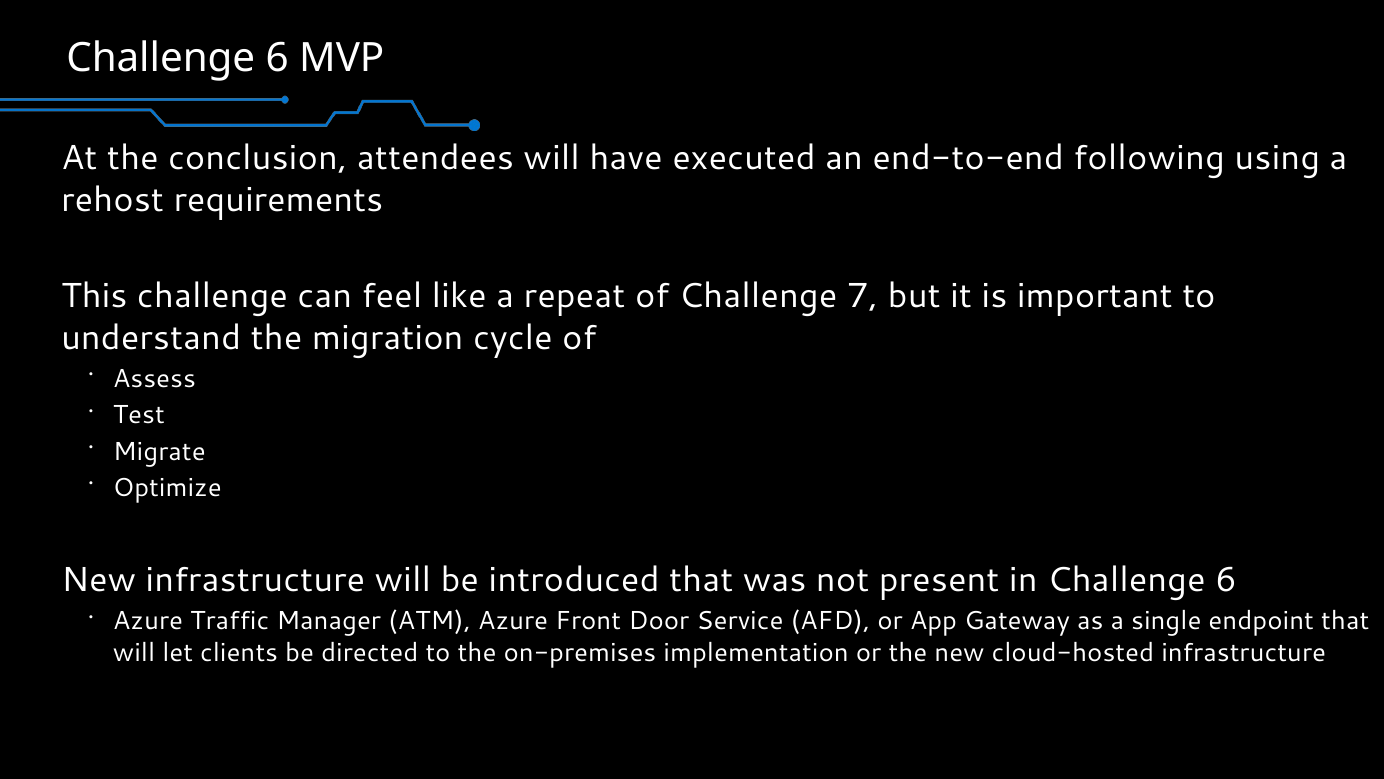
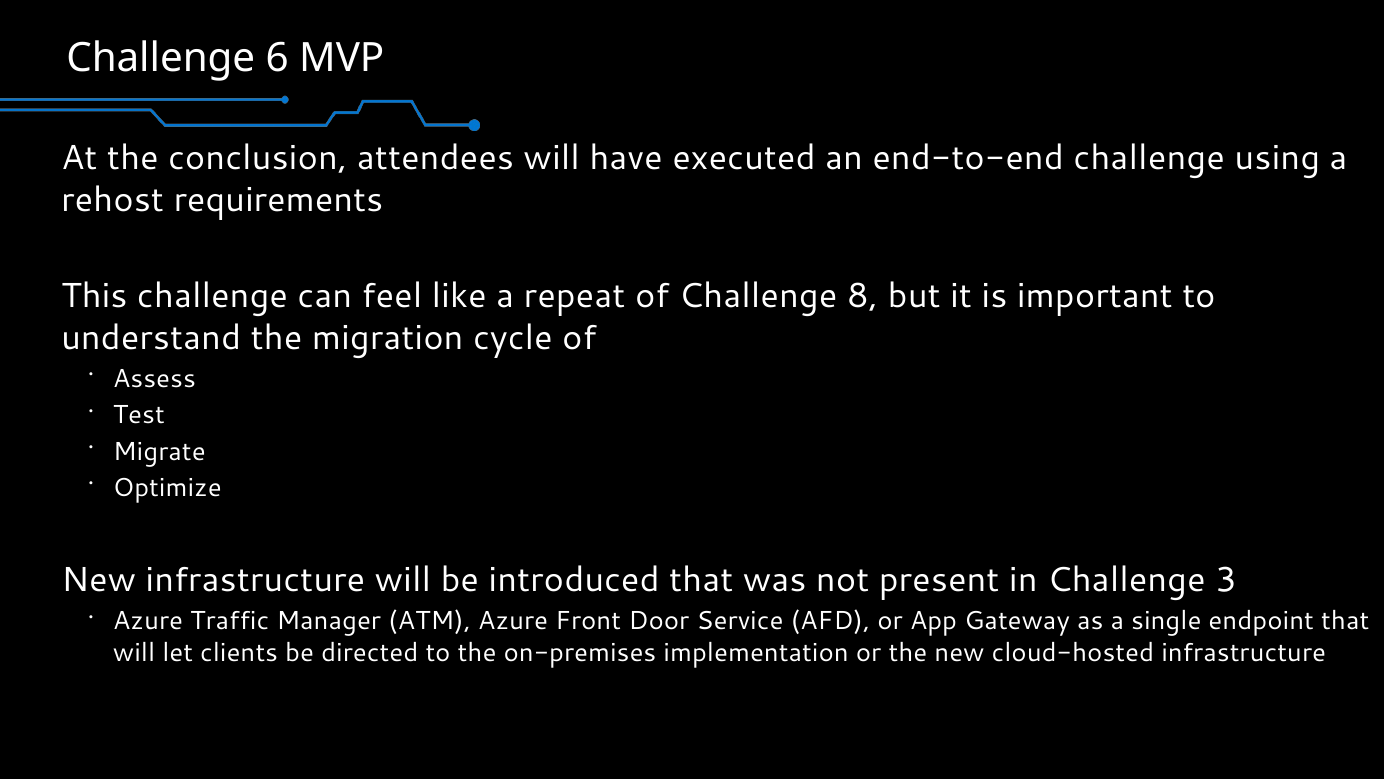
end-to-end following: following -> challenge (1149, 158)
7: 7 -> 8 (863, 296)
in Challenge 6: 6 -> 3 (1226, 580)
